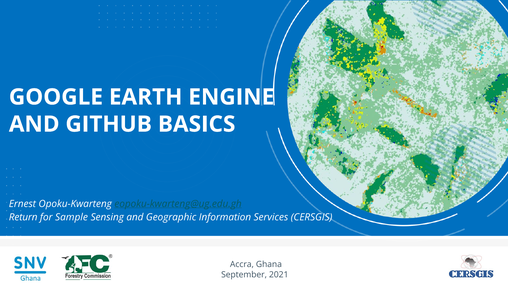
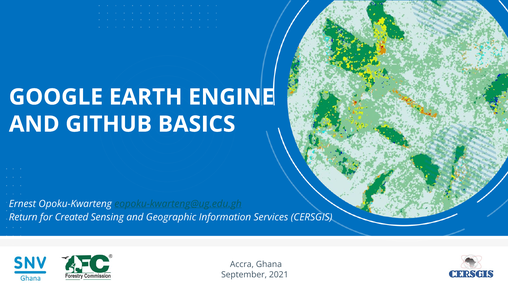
Sample: Sample -> Created (72, 217)
